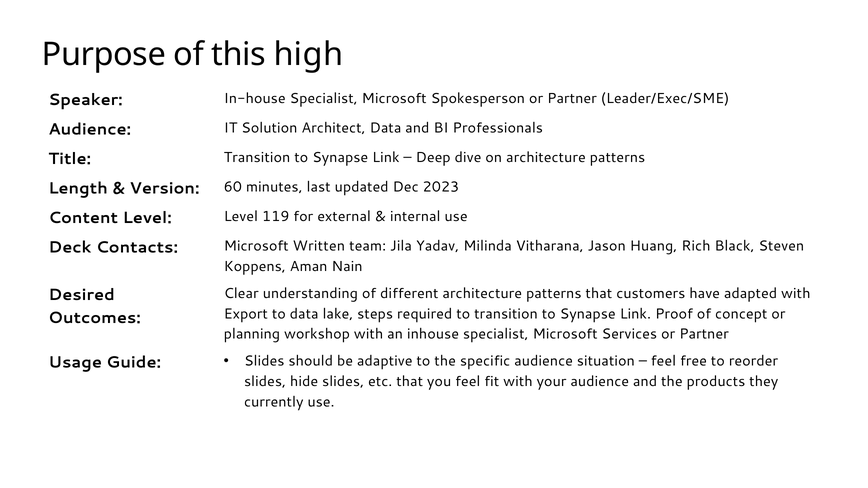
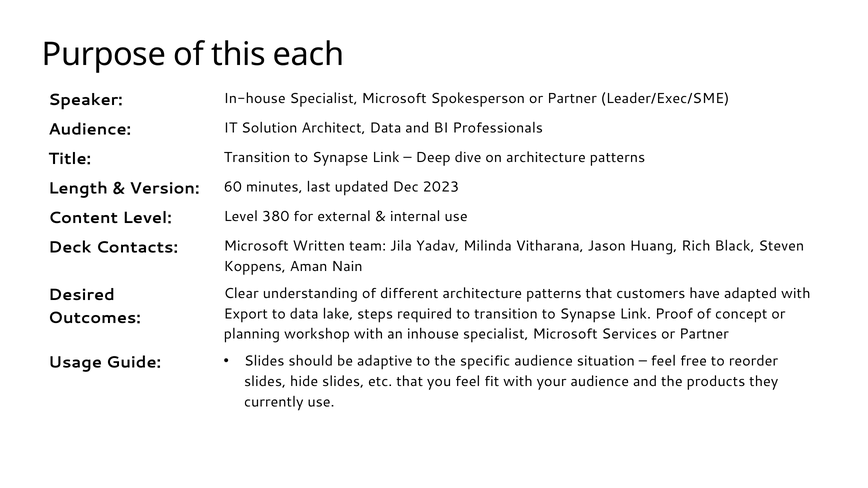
high: high -> each (309, 54)
119: 119 -> 380 (276, 217)
